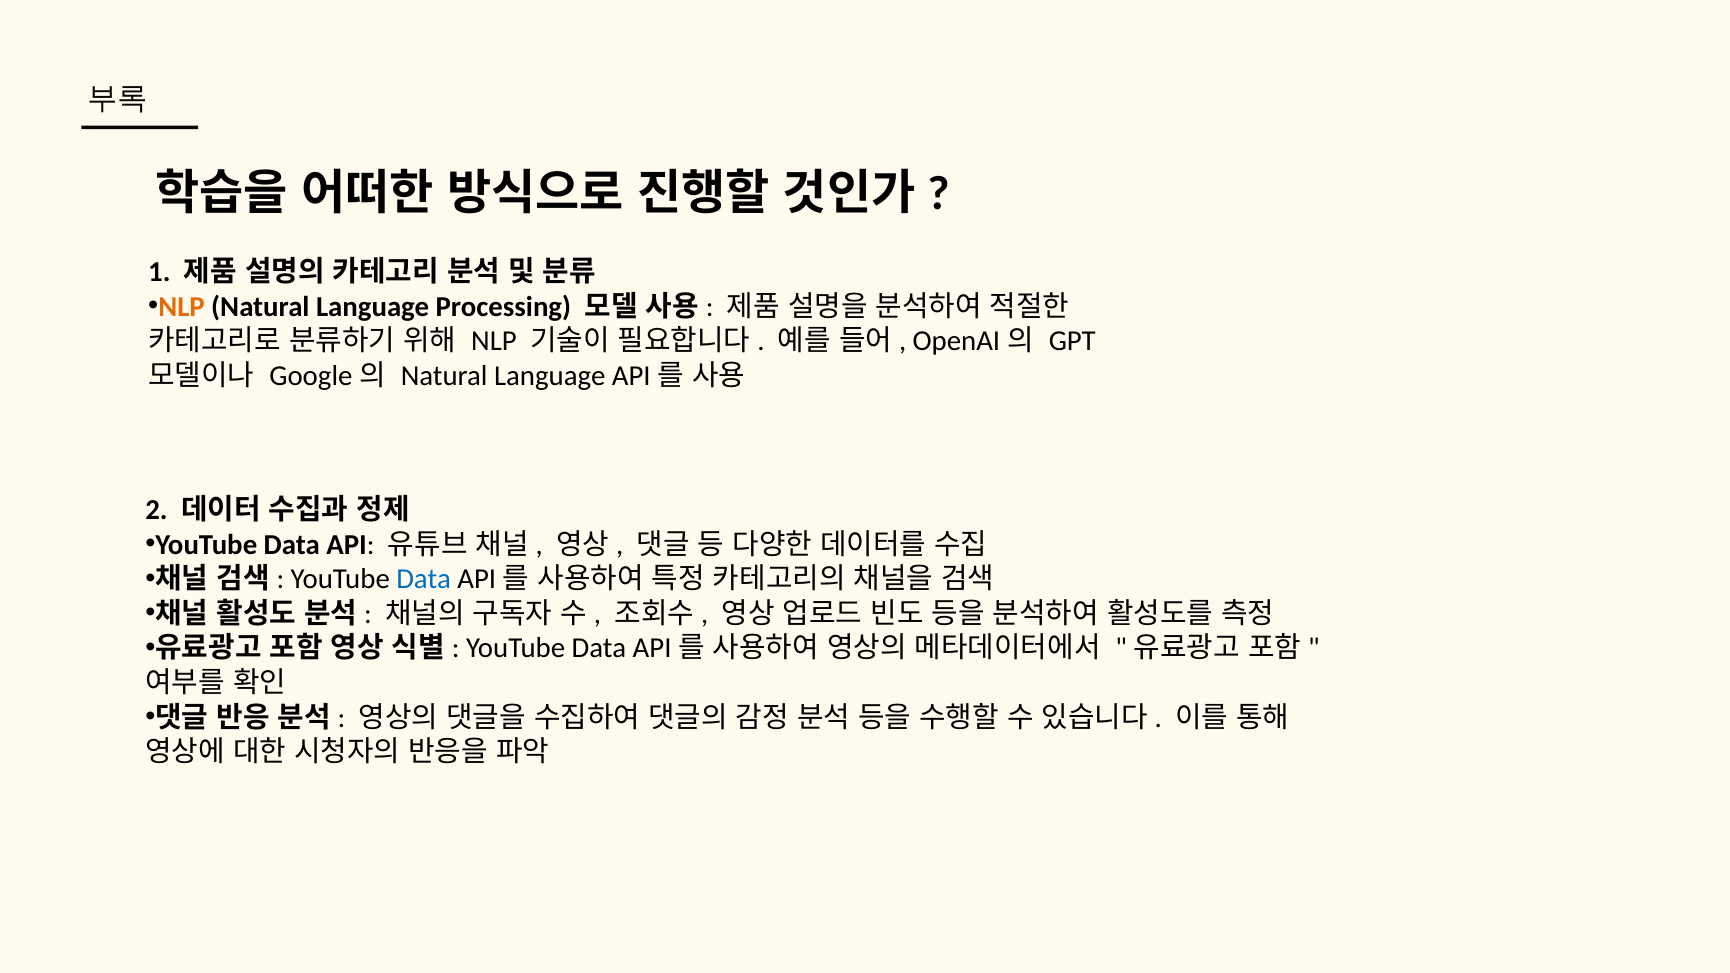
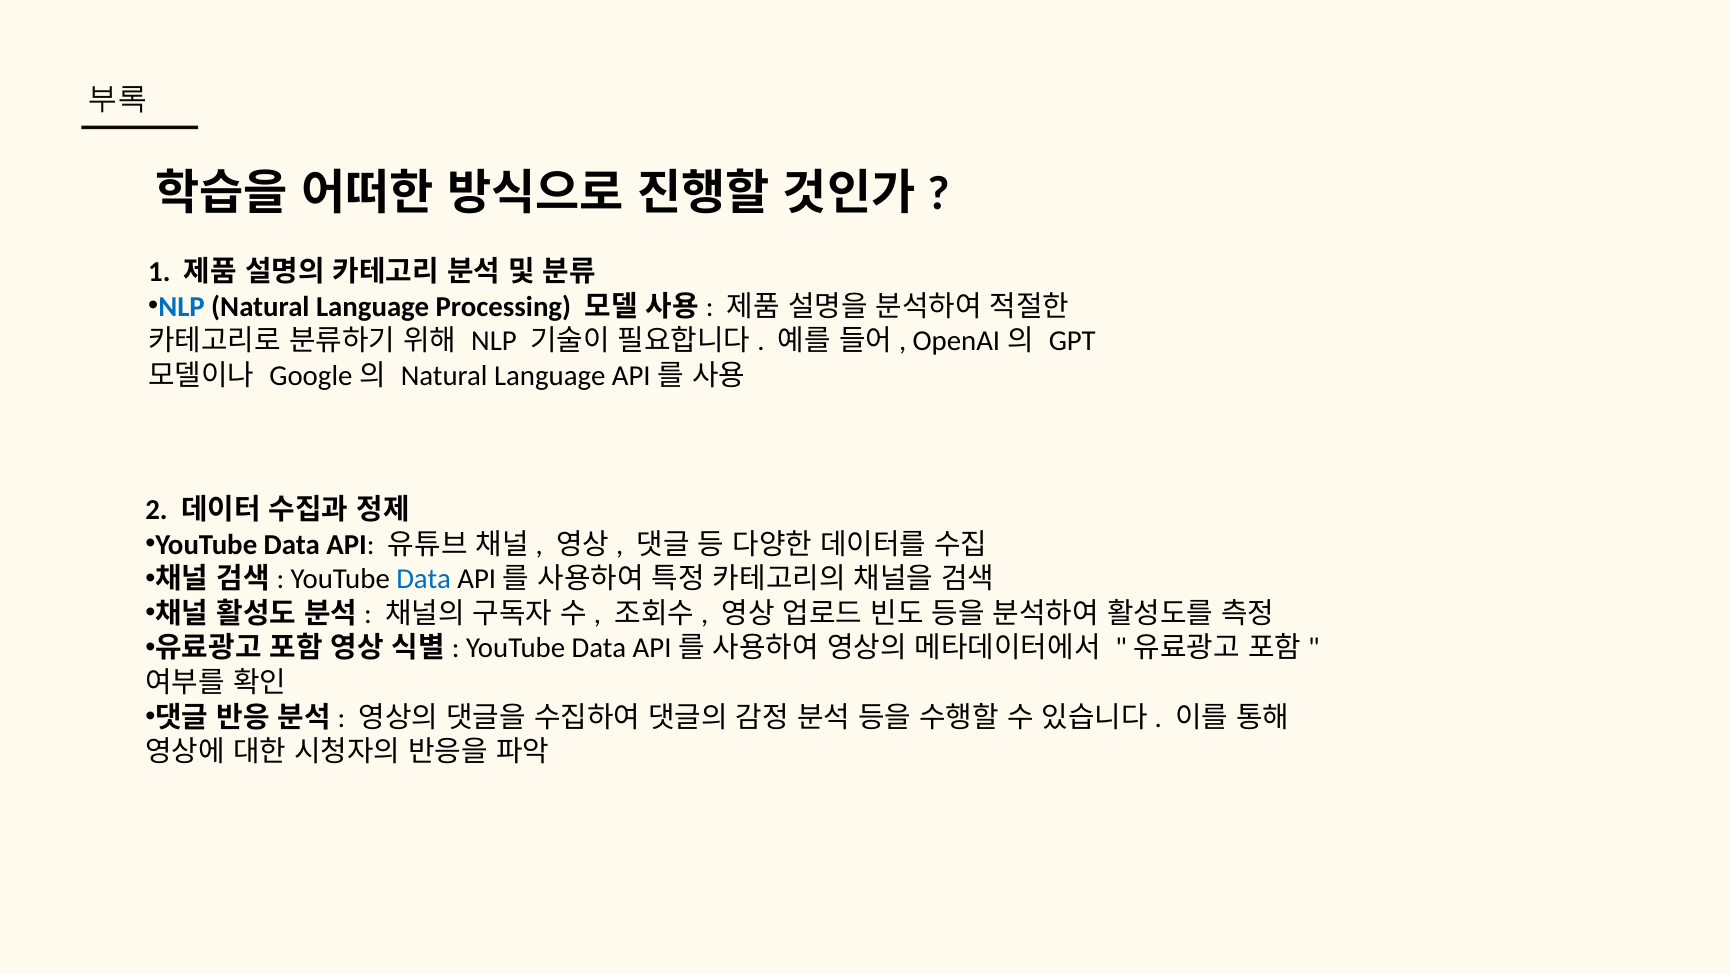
NLP colour: orange -> blue (182, 307)
